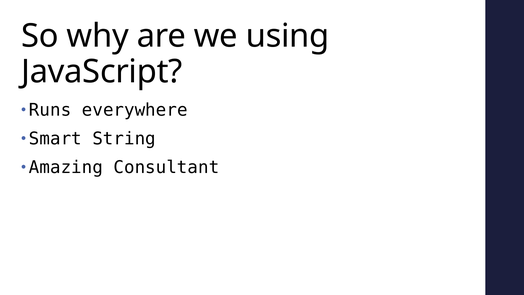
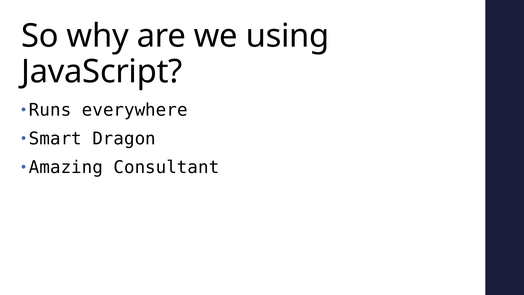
String: String -> Dragon (124, 139)
